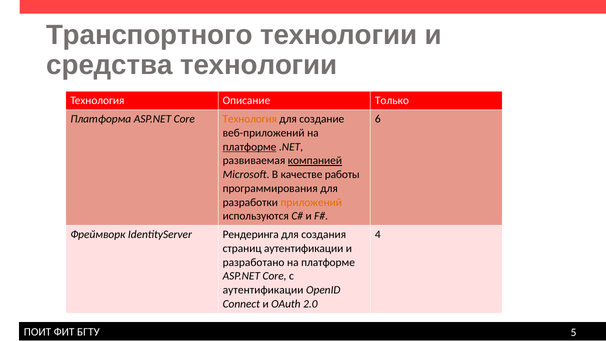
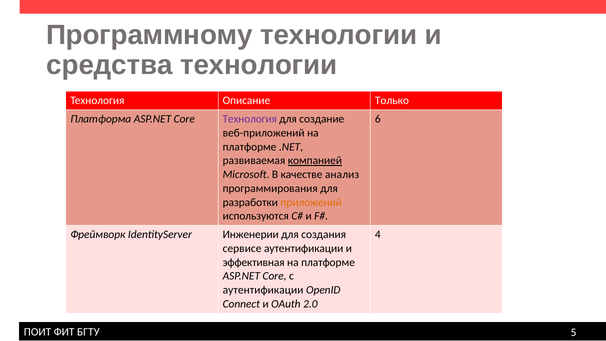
Транспортного: Транспортного -> Программному (149, 35)
Технология colour: orange -> purple (250, 119)
платформе underline: present -> none (250, 147)
работы: работы -> анализ (342, 174)
Рендеринга: Рендеринга -> Инженерии (251, 234)
страниц: страниц -> сервисе (242, 248)
разработано: разработано -> эффективная (254, 262)
